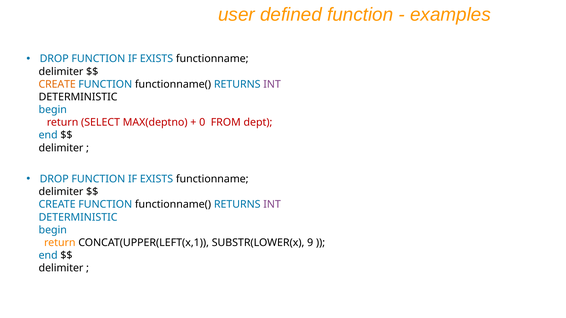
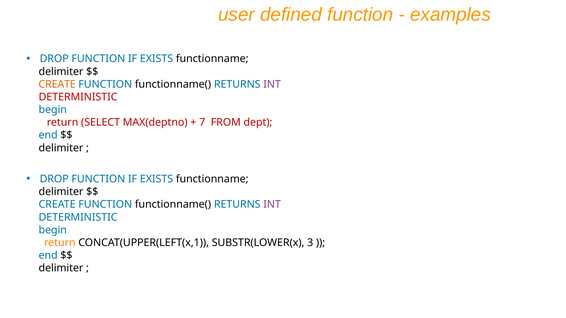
DETERMINISTIC colour: black -> red (78, 97)
0: 0 -> 7 (202, 123)
9: 9 -> 3 (310, 243)
